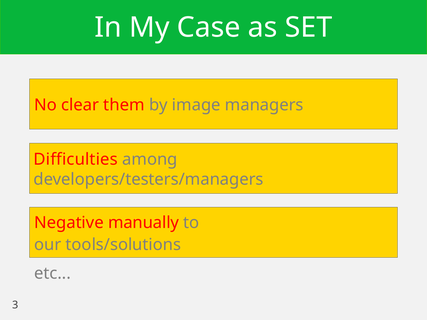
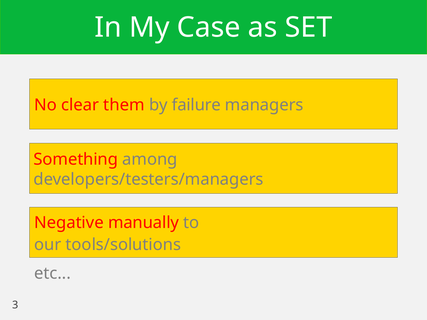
image: image -> failure (196, 105)
Difficulties: Difficulties -> Something (76, 160)
